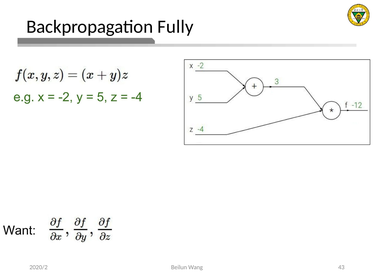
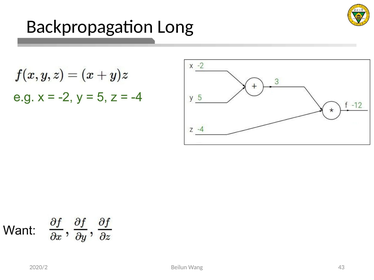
Fully: Fully -> Long (176, 27)
